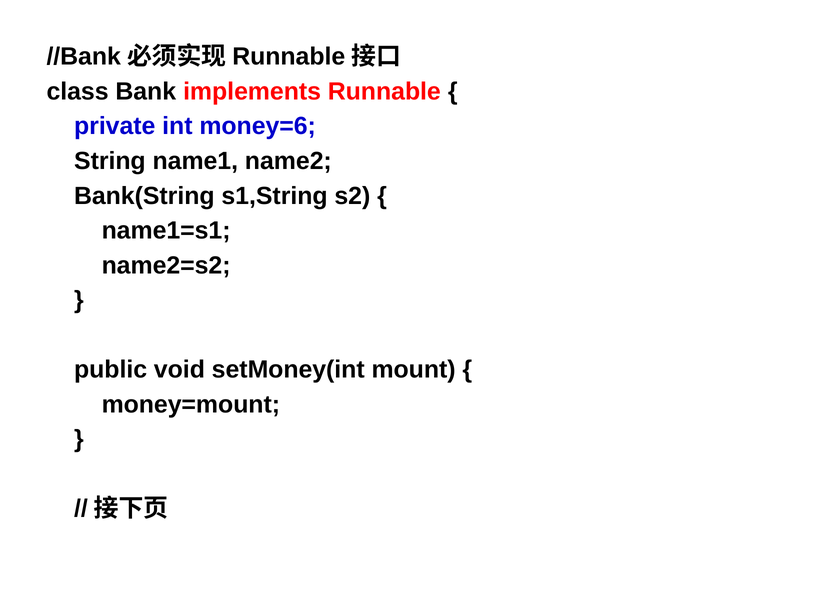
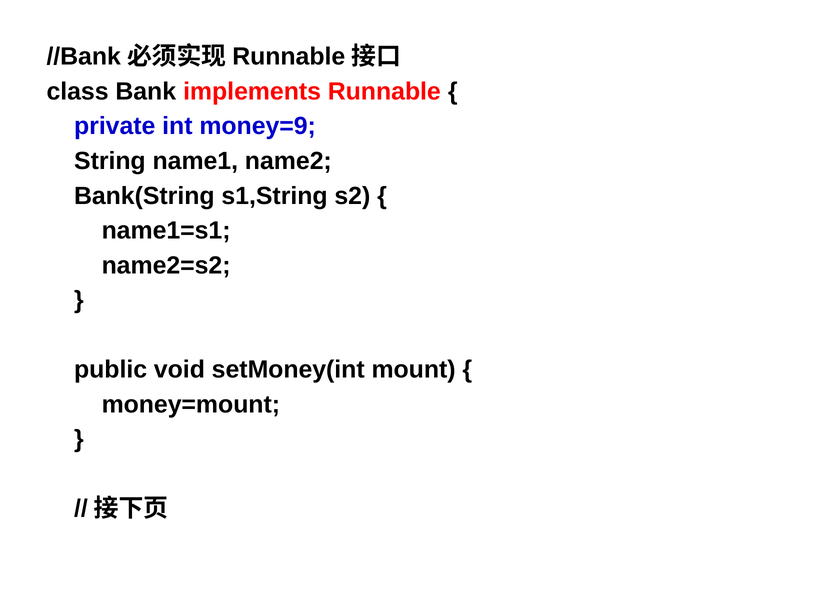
money=6: money=6 -> money=9 (258, 126)
